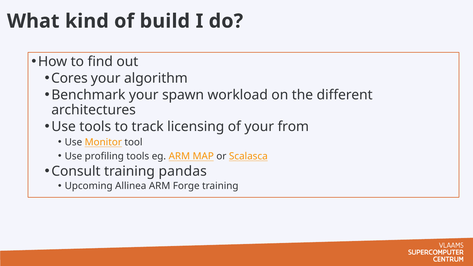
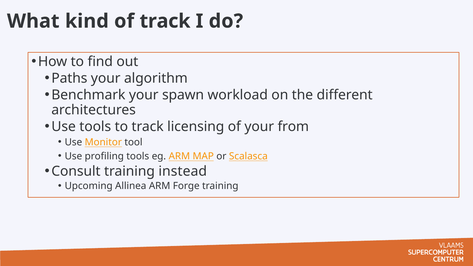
of build: build -> track (165, 21)
Cores: Cores -> Paths (69, 78)
pandas: pandas -> instead (183, 171)
